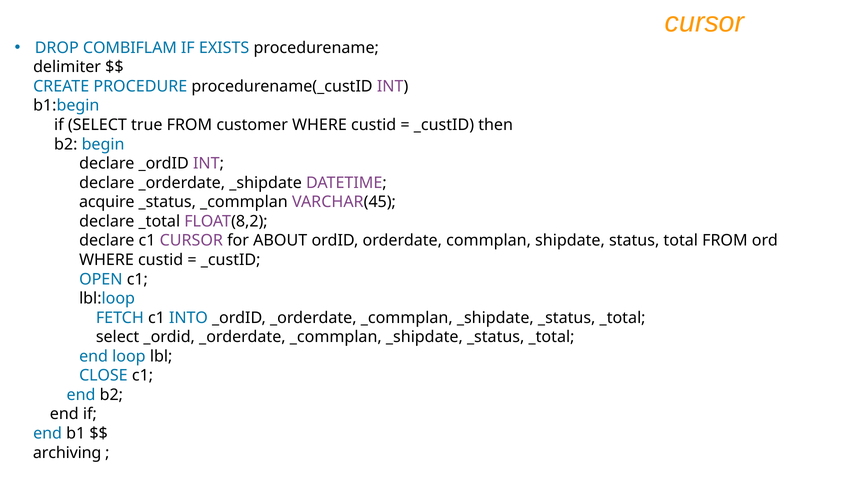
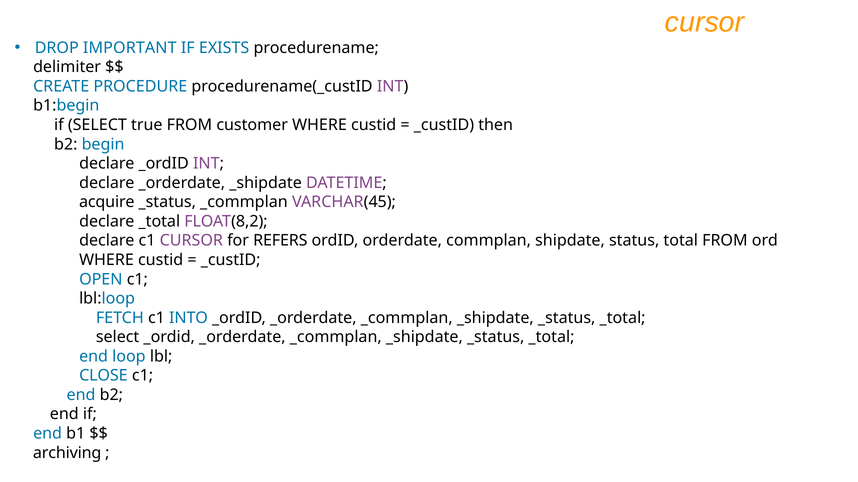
COMBIFLAM: COMBIFLAM -> IMPORTANT (130, 48)
ABOUT: ABOUT -> REFERS (280, 241)
